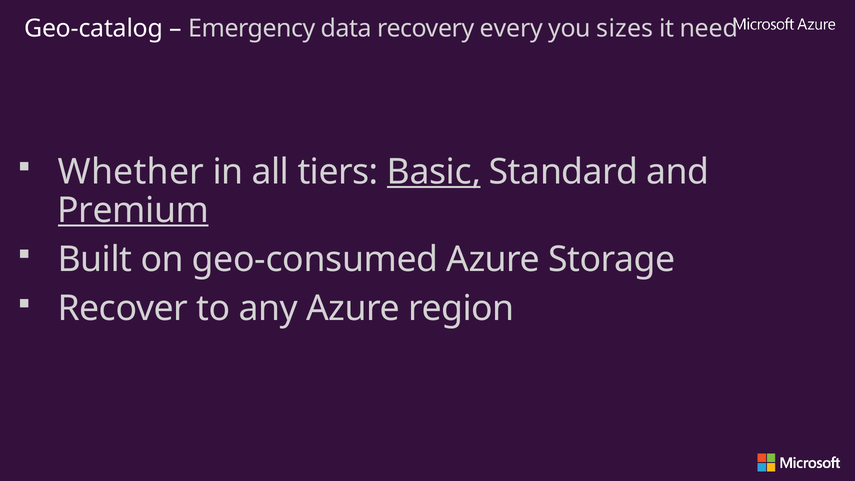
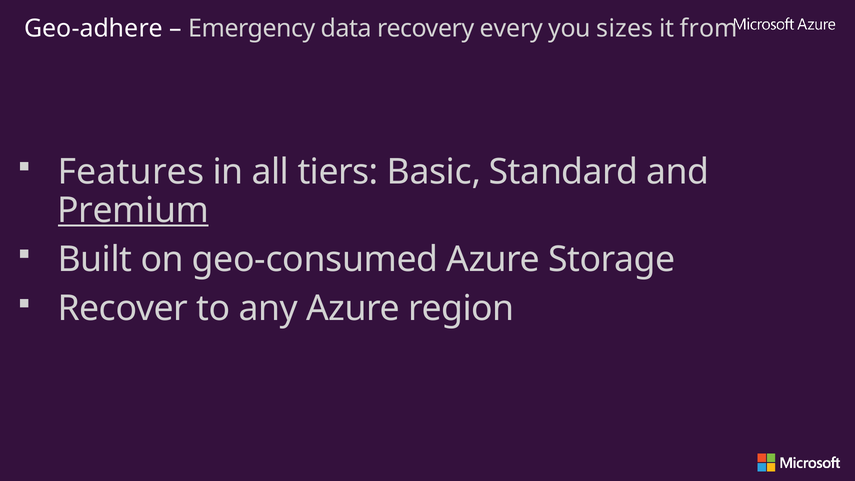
Geo-catalog: Geo-catalog -> Geo-adhere (94, 28)
need: need -> from (709, 28)
Whether: Whether -> Features (131, 172)
Basic underline: present -> none (434, 172)
